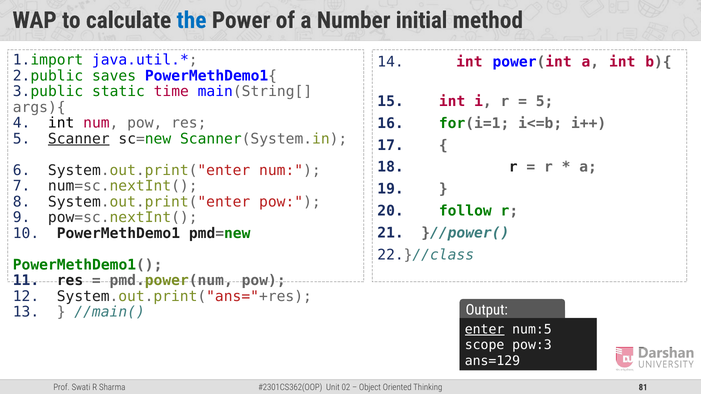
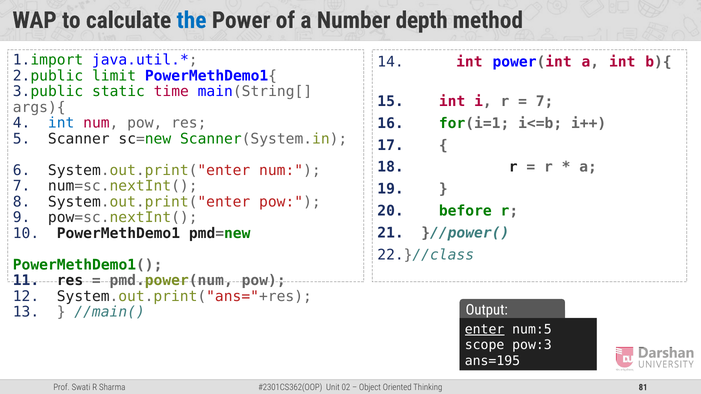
initial: initial -> depth (422, 20)
saves: saves -> limit (114, 76)
5: 5 -> 7 (545, 101)
int colour: black -> blue (61, 123)
Scanner underline: present -> none (79, 139)
follow: follow -> before (465, 211)
ans=129: ans=129 -> ans=195 (492, 361)
